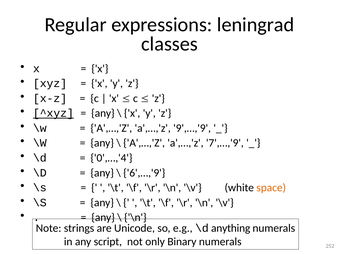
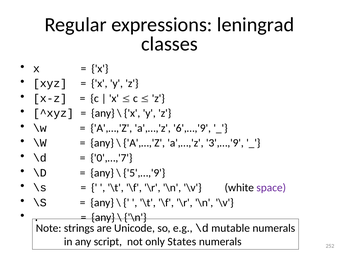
^xyz underline: present -> none (53, 113)
9',…,'9: 9',…,'9 -> 6',…,'9 (192, 128)
7',…,'9: 7',…,'9 -> 3',…,'9 (225, 143)
0',…,'4: 0',…,'4 -> 0',…,'7 (111, 158)
6',…,'9: 6',…,'9 -> 5',…,'9 (144, 173)
space colour: orange -> purple (271, 188)
anything: anything -> mutable (231, 228)
Binary: Binary -> States (182, 242)
